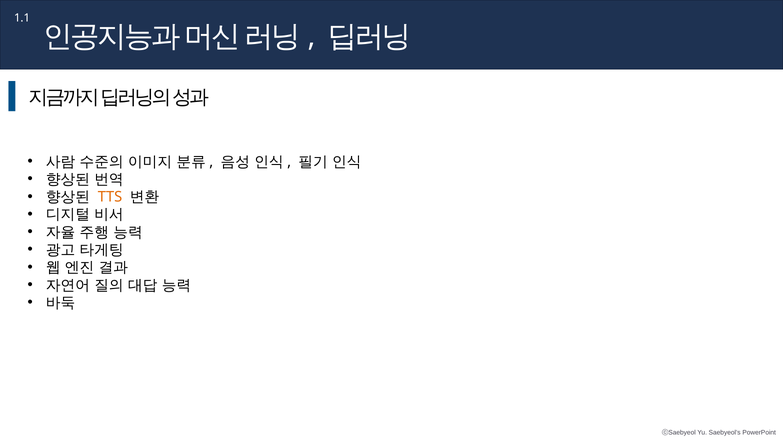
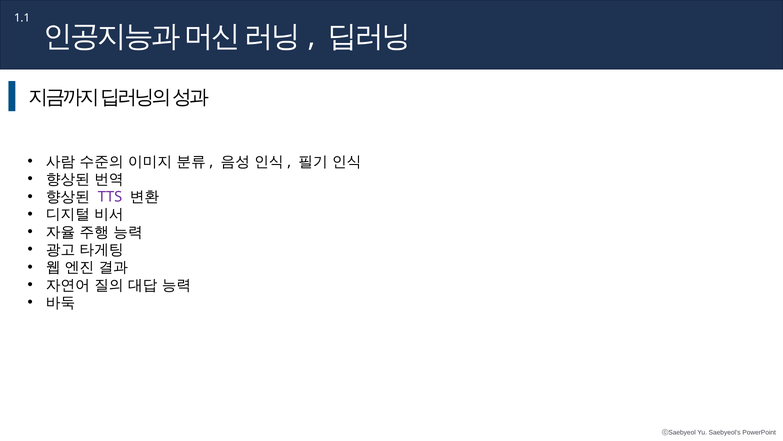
TTS colour: orange -> purple (110, 197)
